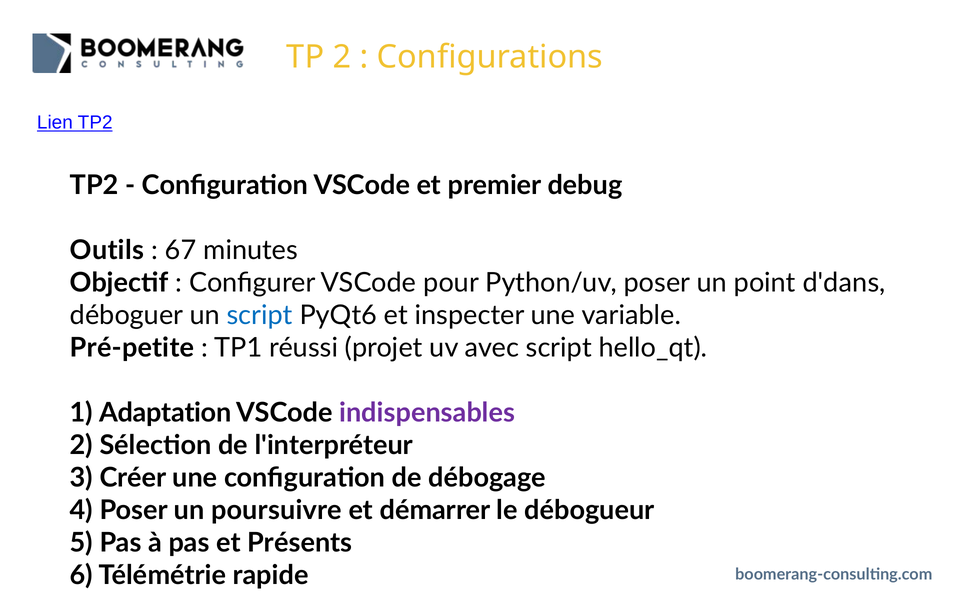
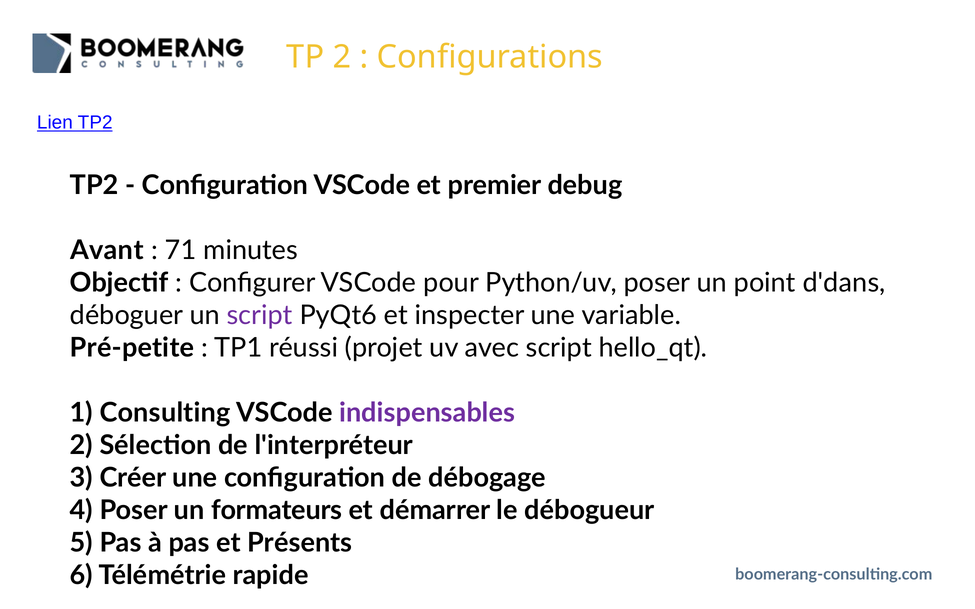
Outils: Outils -> Avant (107, 251)
67: 67 -> 71 (181, 251)
script colour: blue -> purple (260, 316)
Adaptation: Adaptation -> Consulting (165, 413)
poursuivre: poursuivre -> formateurs (277, 511)
